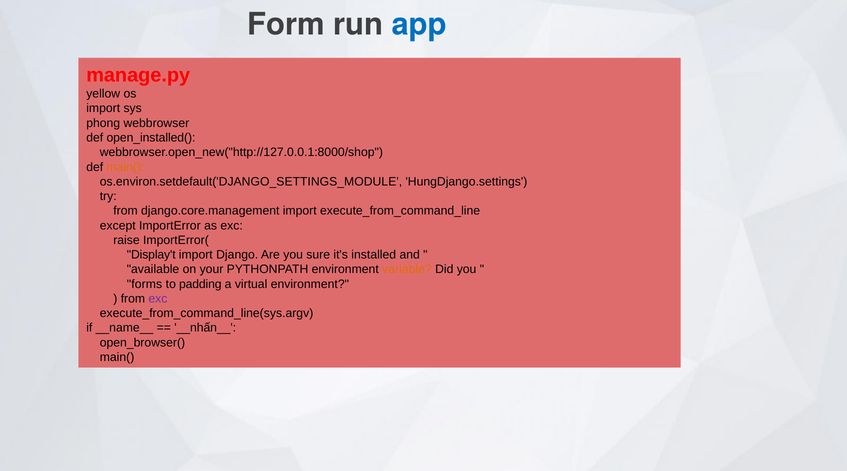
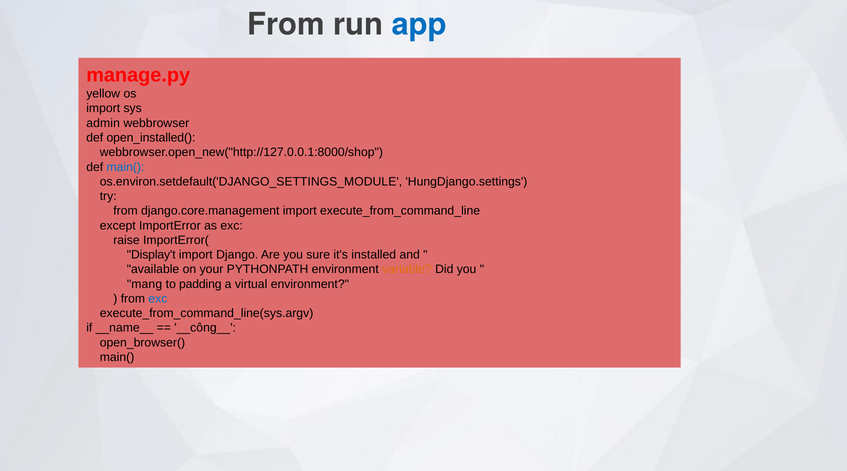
Form: Form -> From (286, 25)
phong: phong -> admin (103, 123)
main( colour: orange -> blue (126, 167)
forms: forms -> mang (145, 284)
exc colour: purple -> blue (158, 298)
__nhấn__: __nhấn__ -> __công__ (205, 328)
